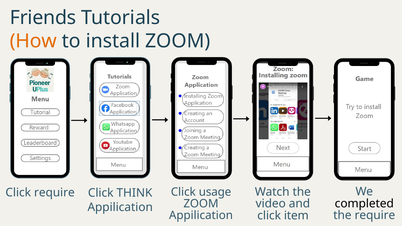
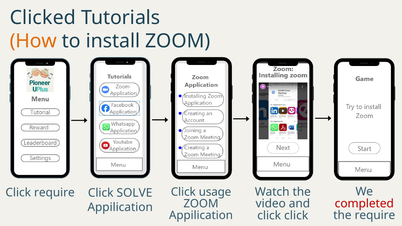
Friends: Friends -> Clicked (43, 18)
THINK: THINK -> SOLVE (134, 193)
completed colour: black -> red (364, 204)
click item: item -> click (296, 216)
